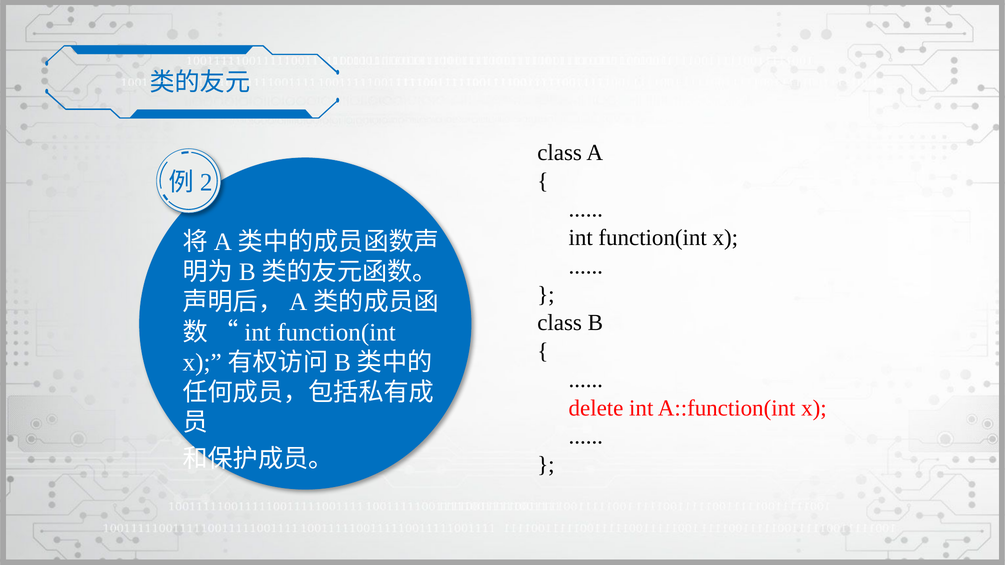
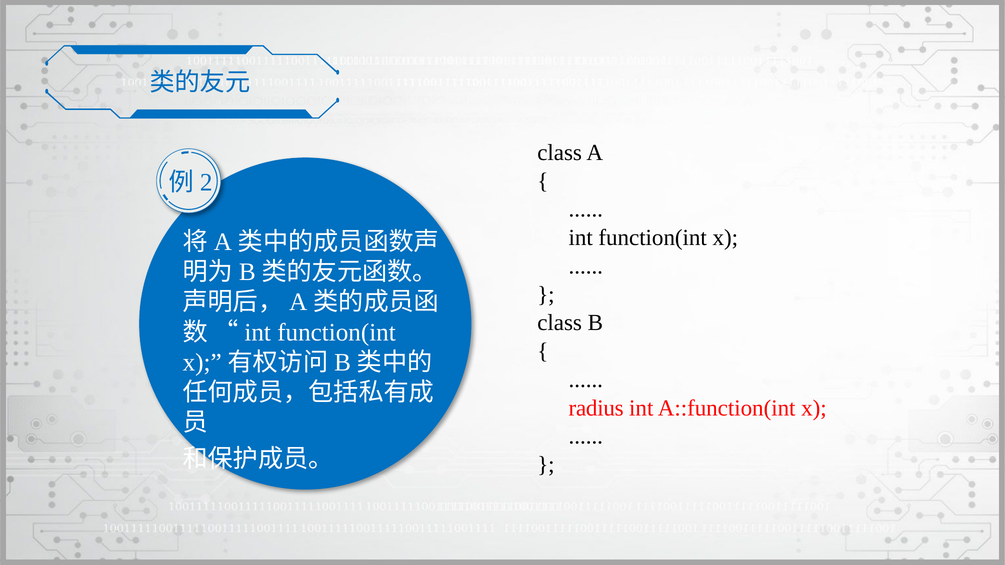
delete: delete -> radius (596, 408)
